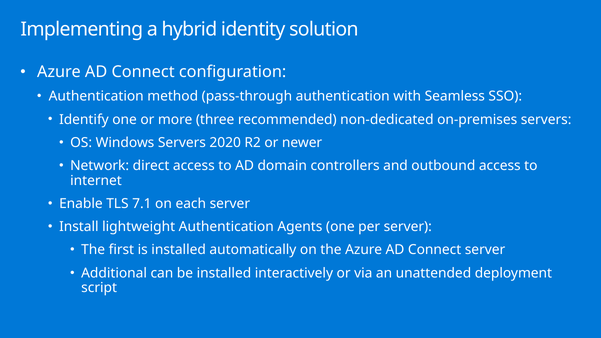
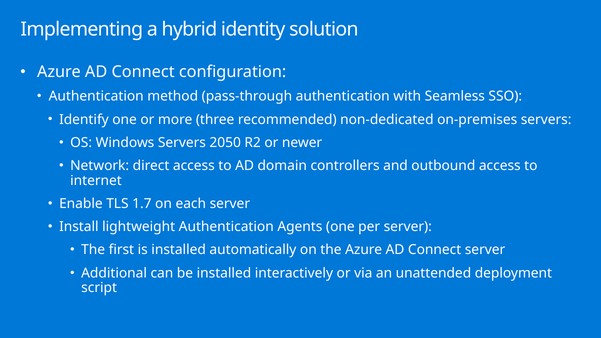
2020: 2020 -> 2050 (225, 143)
7.1: 7.1 -> 1.7 (142, 204)
